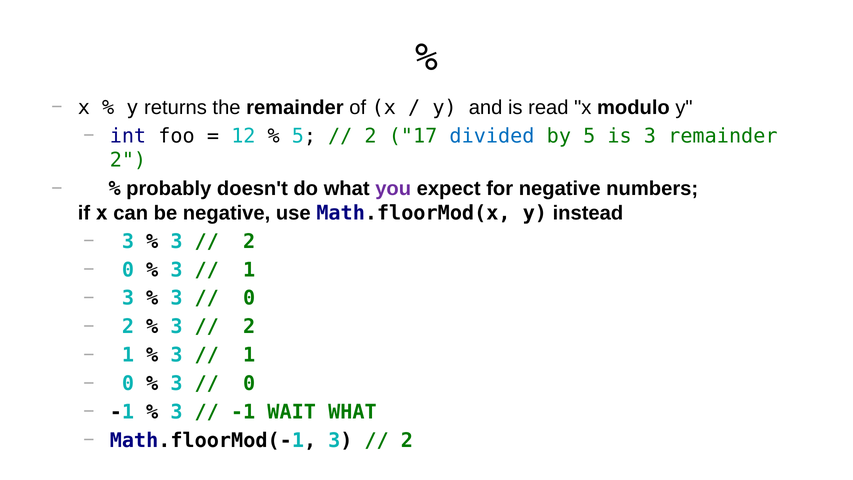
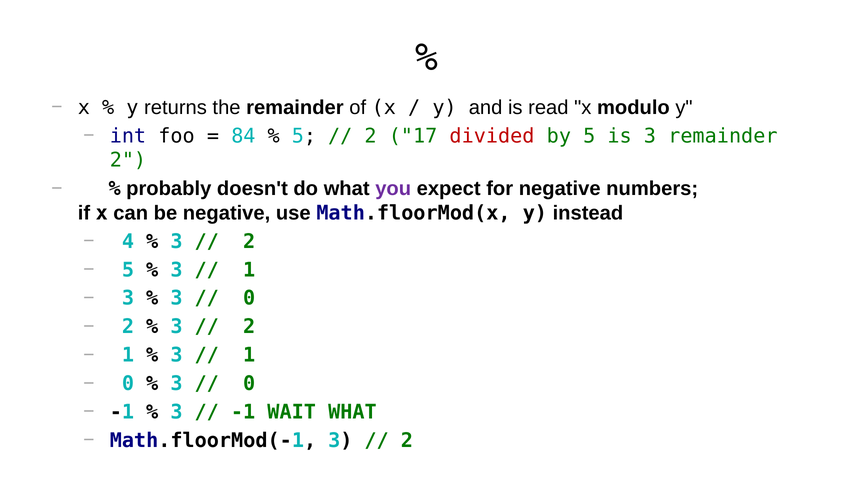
12: 12 -> 84 (243, 136)
divided colour: blue -> red (492, 136)
3: 3 -> 4 (128, 241)
0: 0 -> 5 (128, 270)
